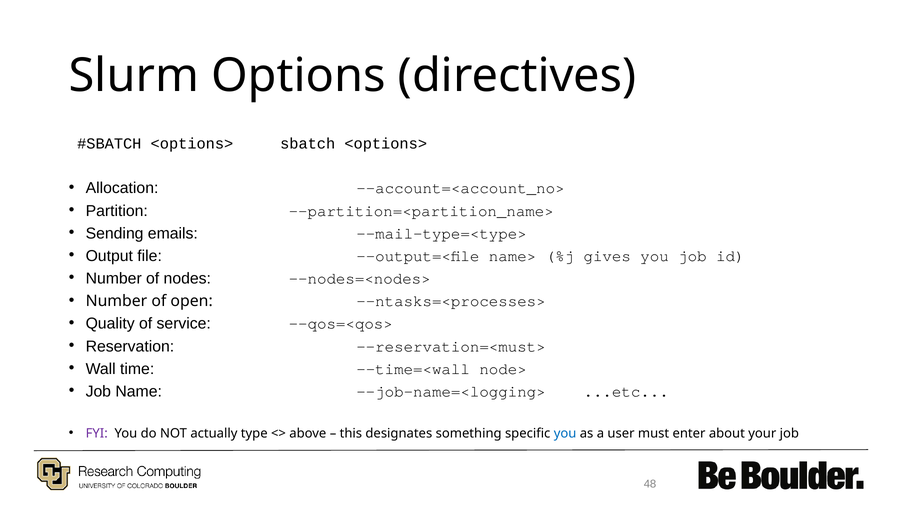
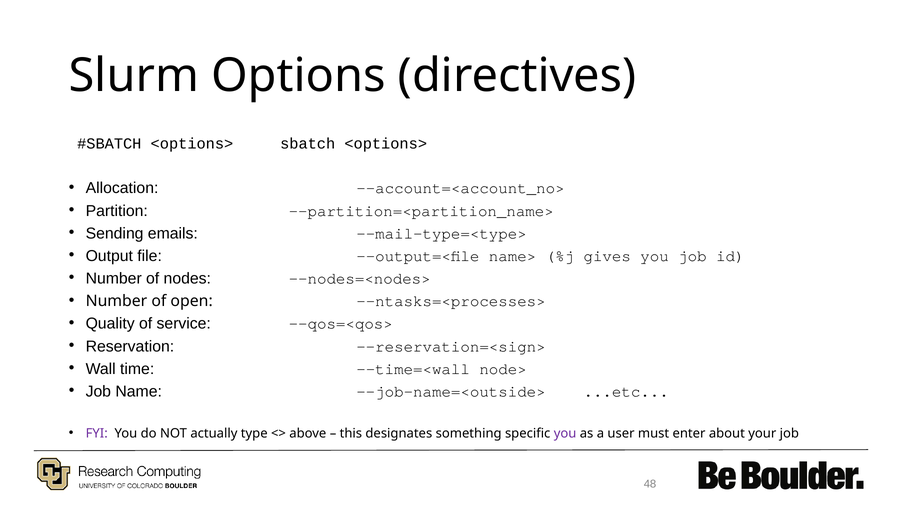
--reservation=<must>: --reservation=<must> -> --reservation=<sign> (451, 347)
--job-name=<logging>: --job-name=<logging> -> --job-name=<outside> (451, 392)
you colour: blue -> purple (565, 434)
